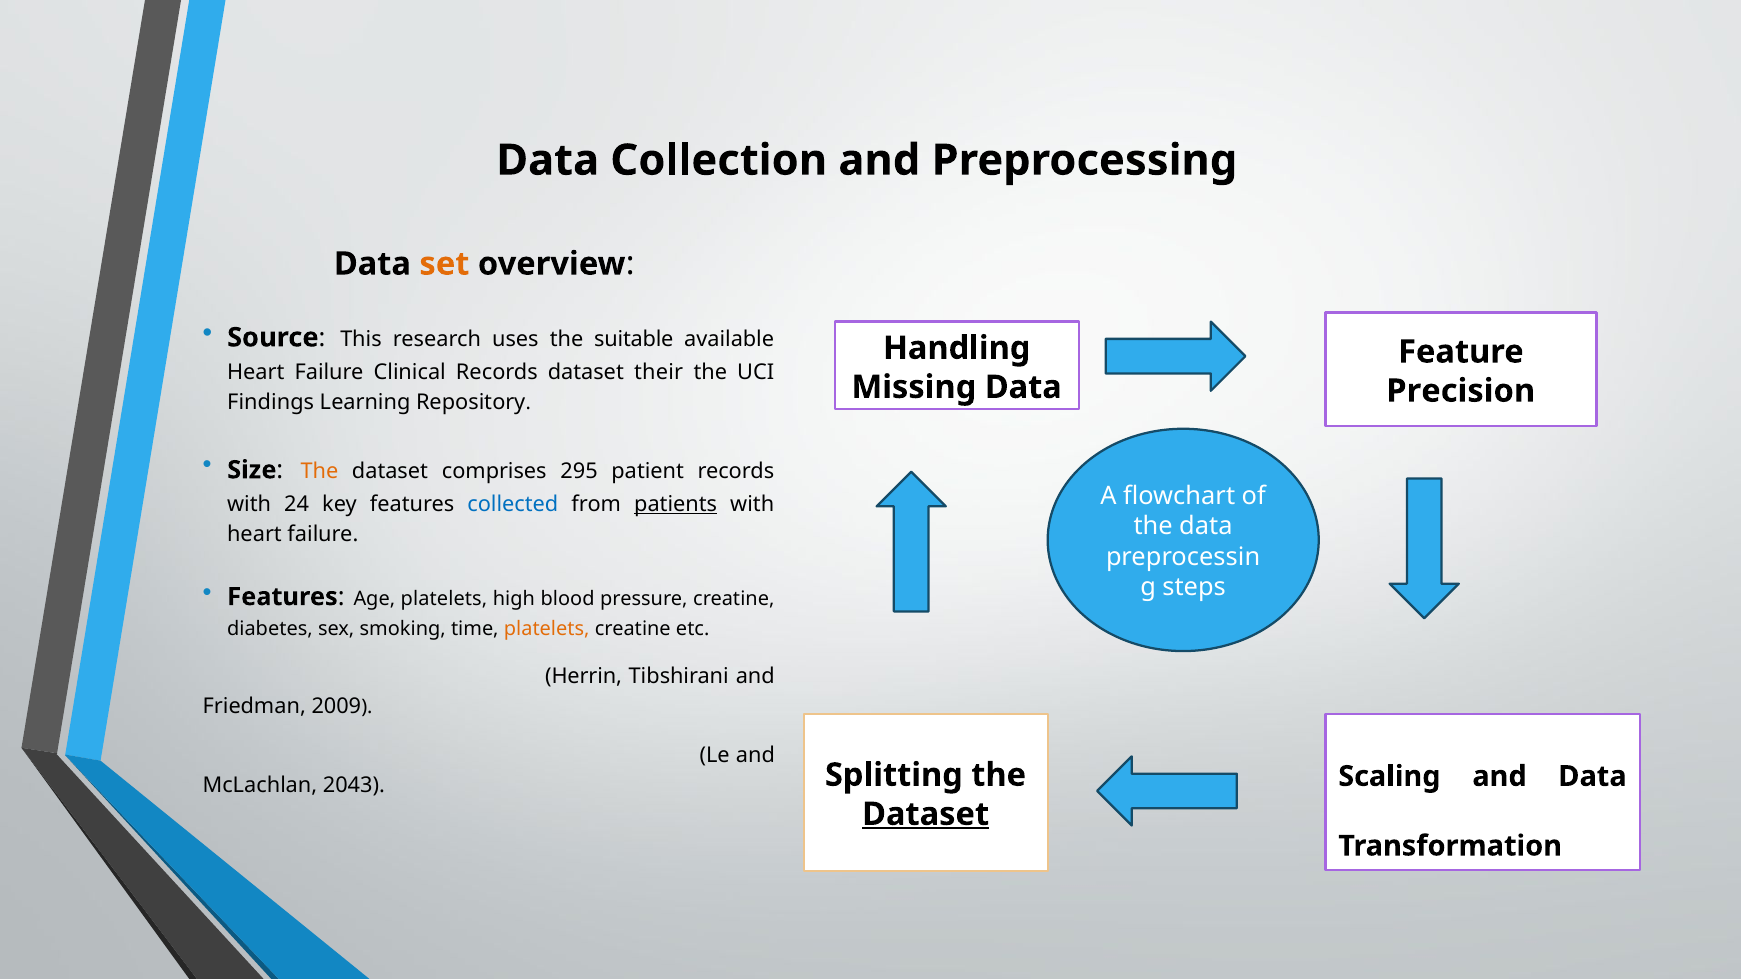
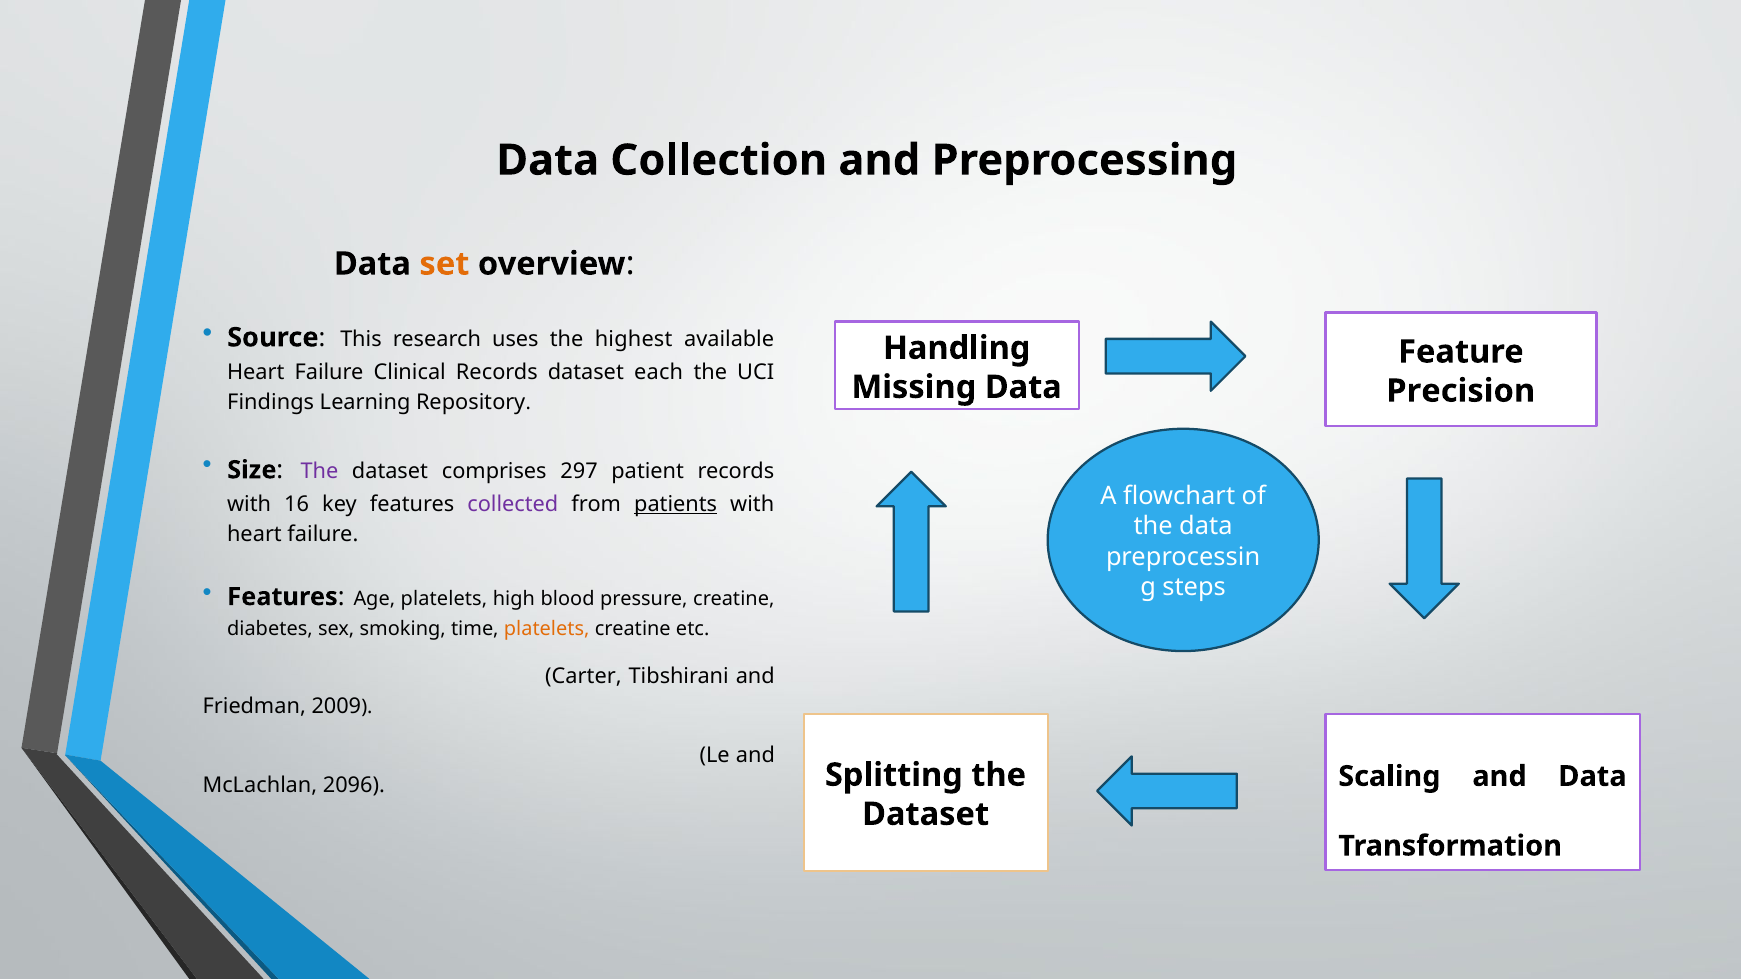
suitable: suitable -> highest (634, 339)
their: their -> each (659, 372)
The colour: orange -> purple (319, 471)
295: 295 -> 297 (579, 471)
24: 24 -> 16 (297, 504)
collected colour: blue -> purple (513, 504)
Herrin: Herrin -> Carter (583, 677)
2043: 2043 -> 2096 (354, 786)
Dataset underline: present -> none (926, 814)
